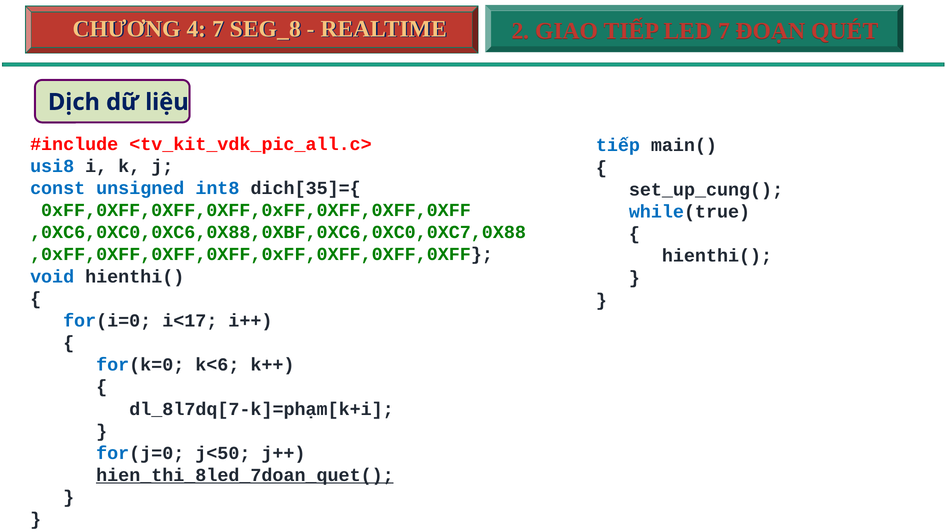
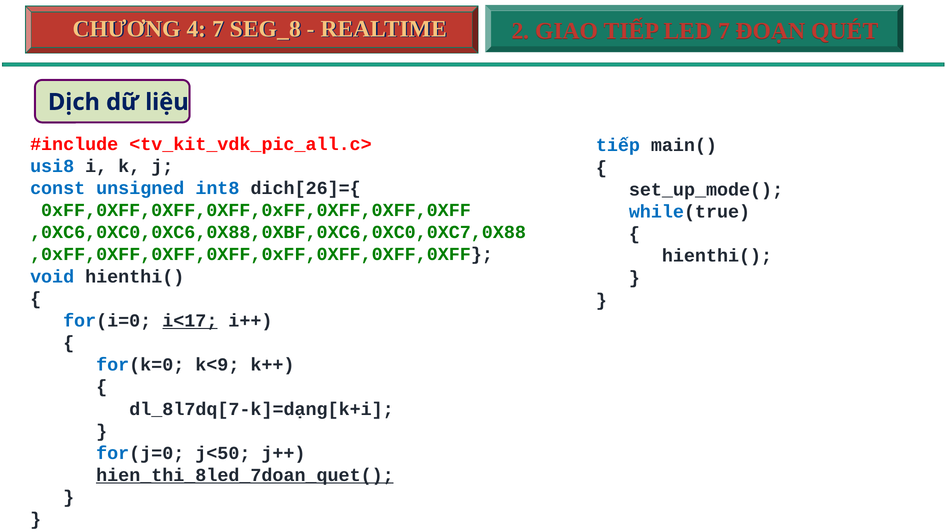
dich[35]={: dich[35]={ -> dich[26]={ (306, 188)
set_up_cung(: set_up_cung( -> set_up_mode( (706, 190)
i<17 underline: none -> present (190, 321)
k<6: k<6 -> k<9 (217, 365)
dl_8l7dq[7-k]=phạm[k+i: dl_8l7dq[7-k]=phạm[k+i -> dl_8l7dq[7-k]=dạng[k+i (262, 409)
